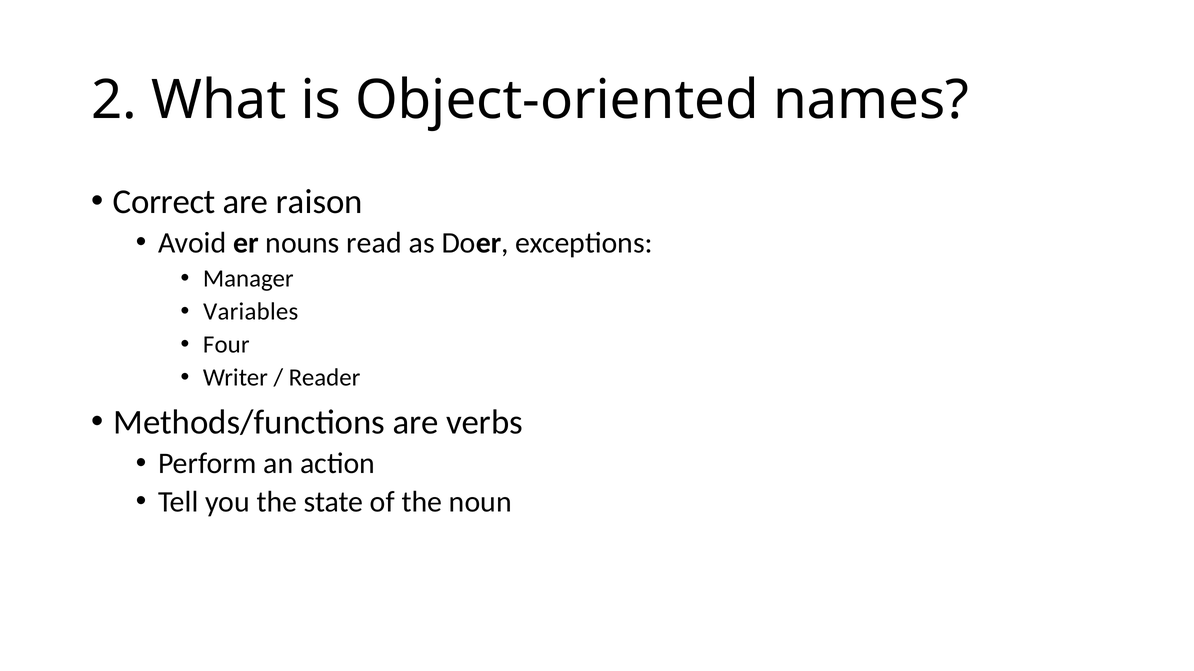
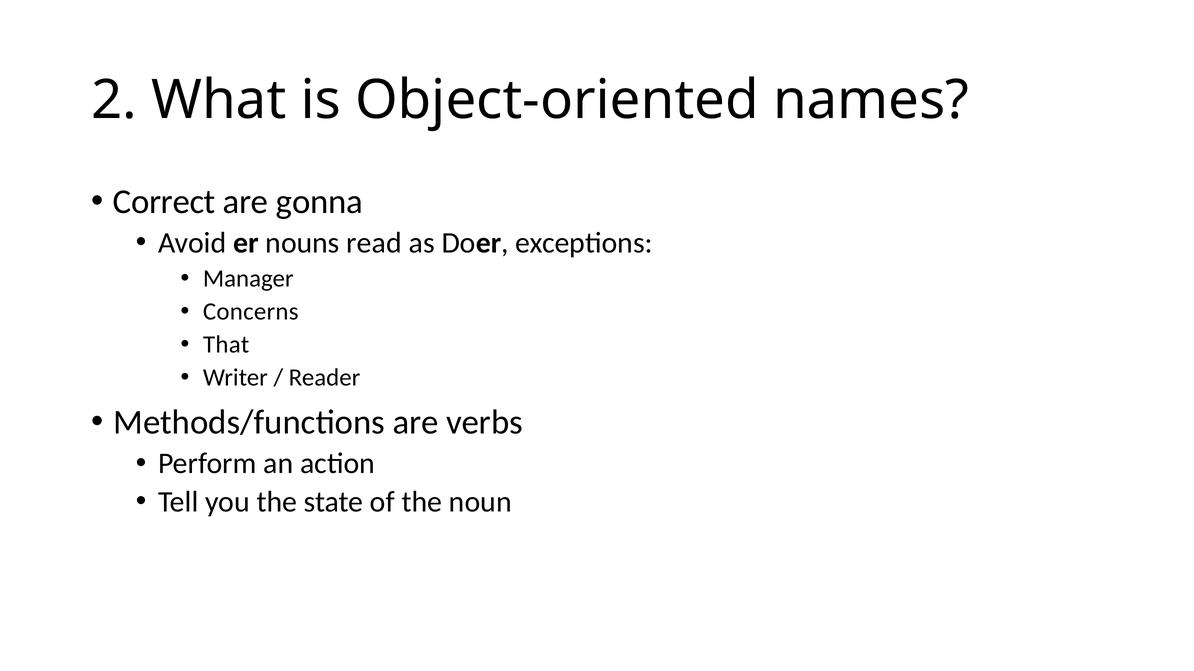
raison: raison -> gonna (319, 202)
Variables: Variables -> Concerns (251, 312)
Four: Four -> That (226, 345)
